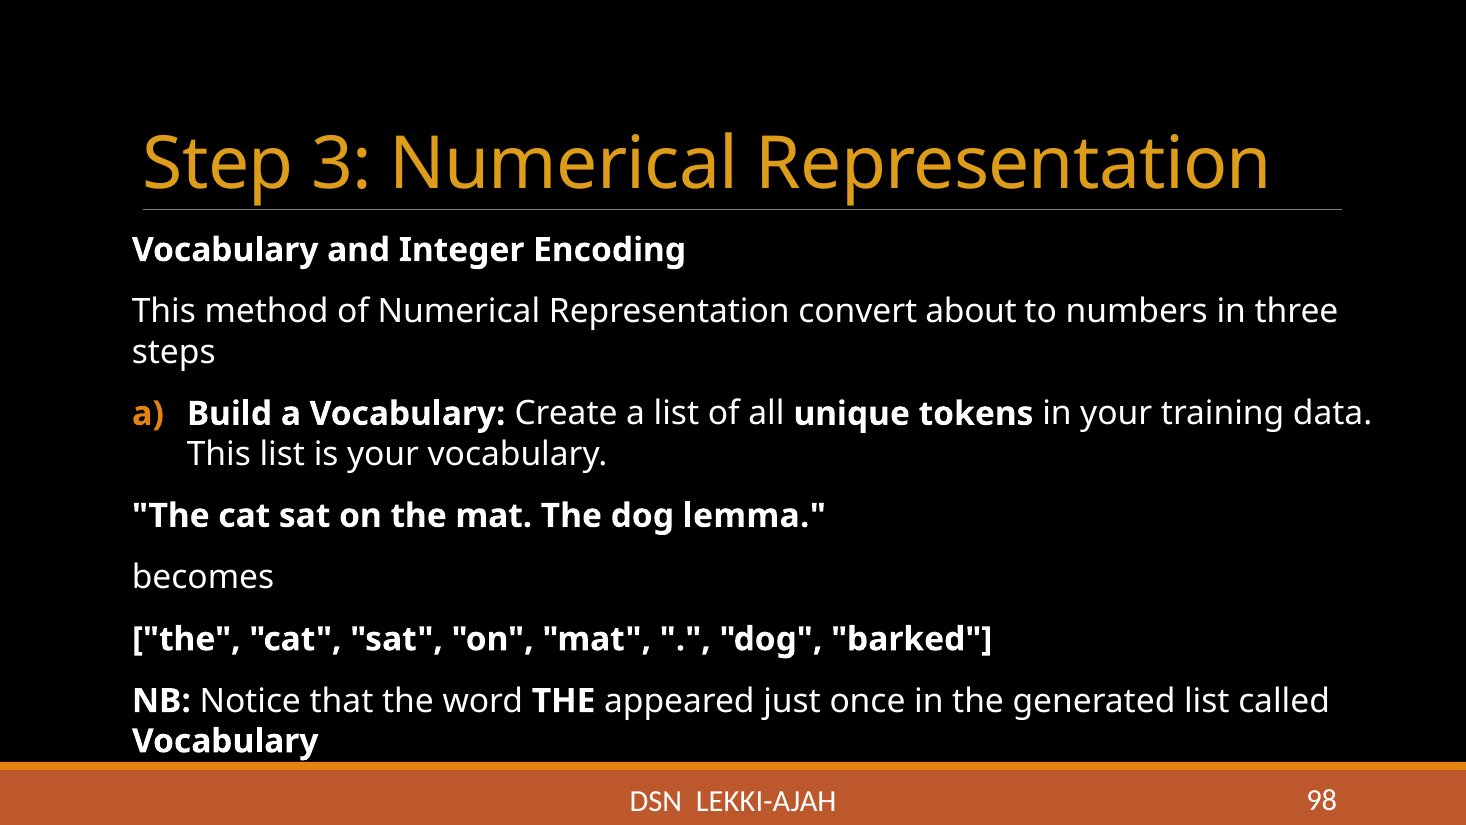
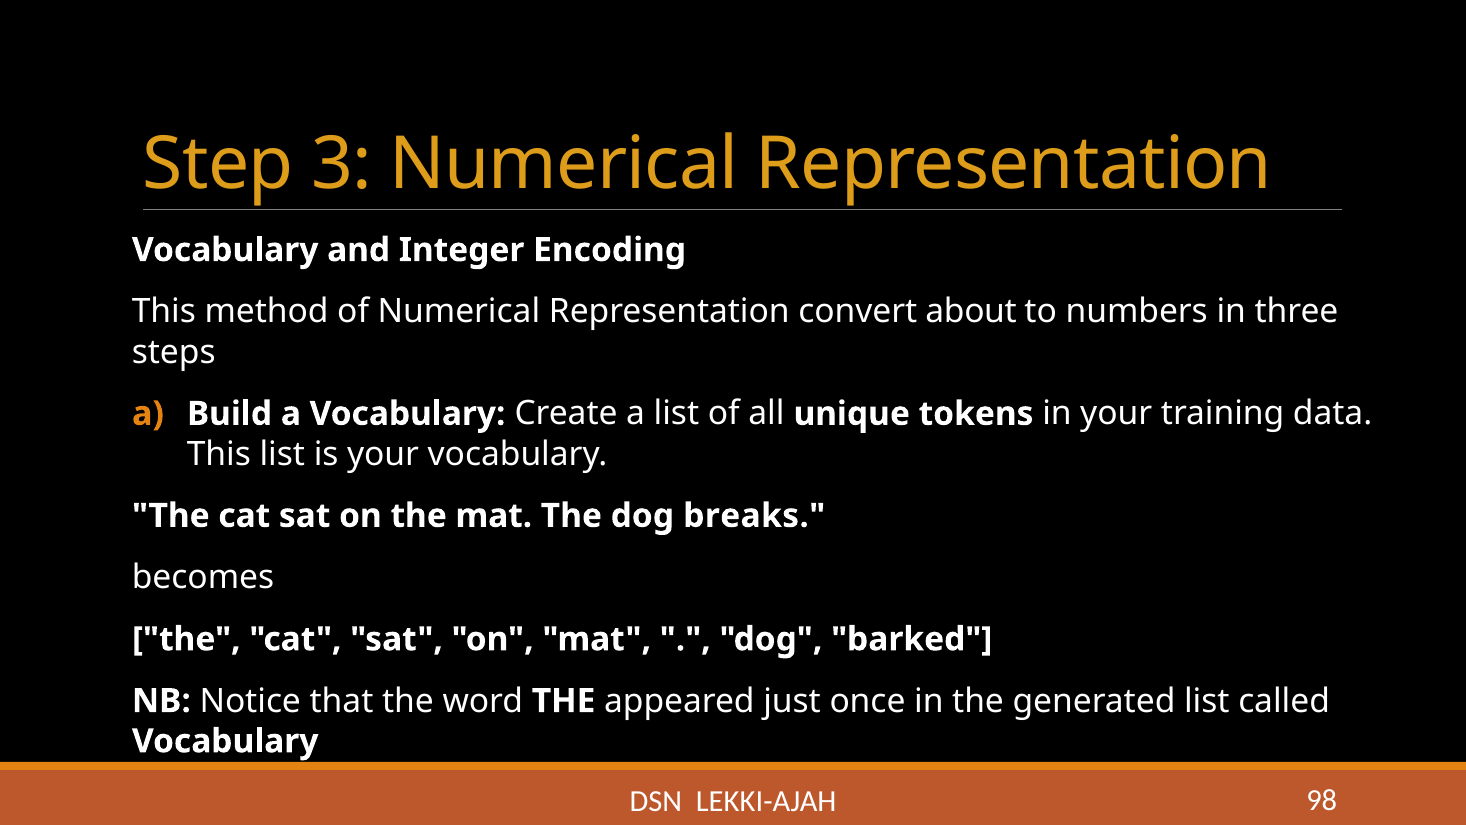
lemma: lemma -> breaks (754, 516)
